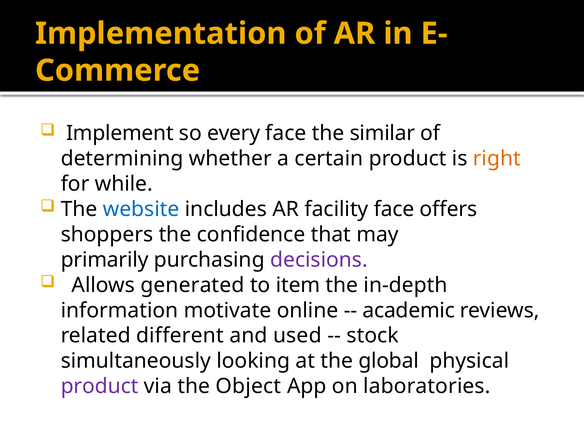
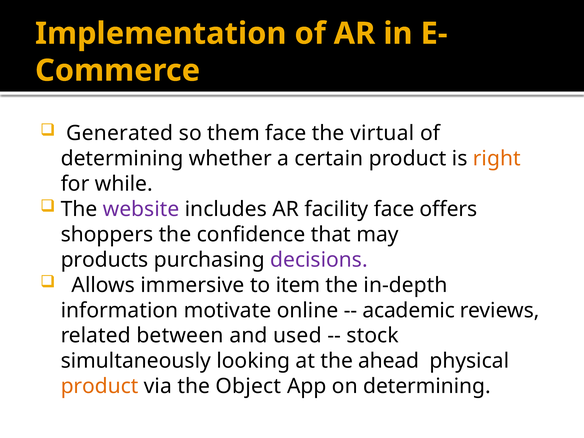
Implement: Implement -> Generated (120, 133)
every: every -> them (234, 133)
similar: similar -> virtual (382, 133)
website colour: blue -> purple (141, 209)
primarily: primarily -> products (105, 260)
generated: generated -> immersive (192, 285)
different: different -> between (180, 336)
global: global -> ahead (389, 361)
product colour: purple -> orange (100, 386)
on laboratories: laboratories -> determining (427, 386)
